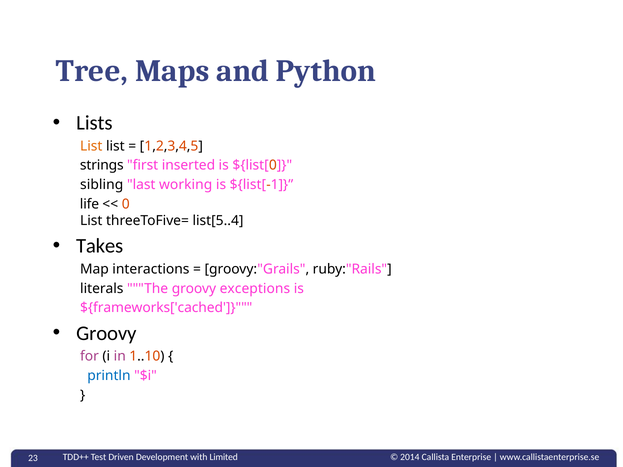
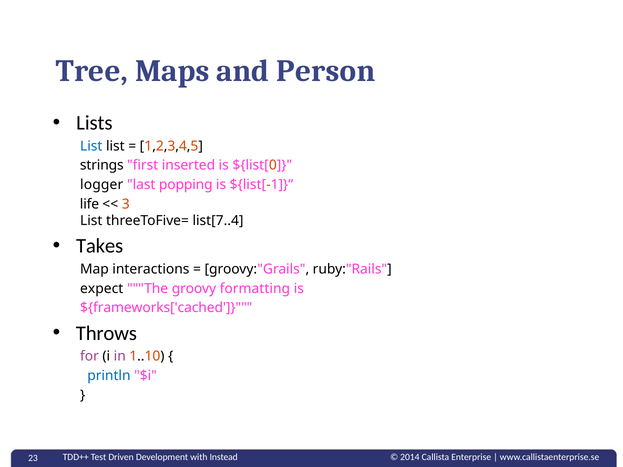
Python: Python -> Person (326, 71)
List colour: orange -> blue (91, 146)
sibling: sibling -> logger (102, 185)
working: working -> popping (186, 185)
0: 0 -> 3 (126, 204)
list[5..4: list[5..4 -> list[7..4 (218, 221)
literals: literals -> expect (102, 289)
exceptions: exceptions -> formatting (255, 289)
Groovy: Groovy -> Throws (106, 333)
Limited: Limited -> Instead (224, 457)
